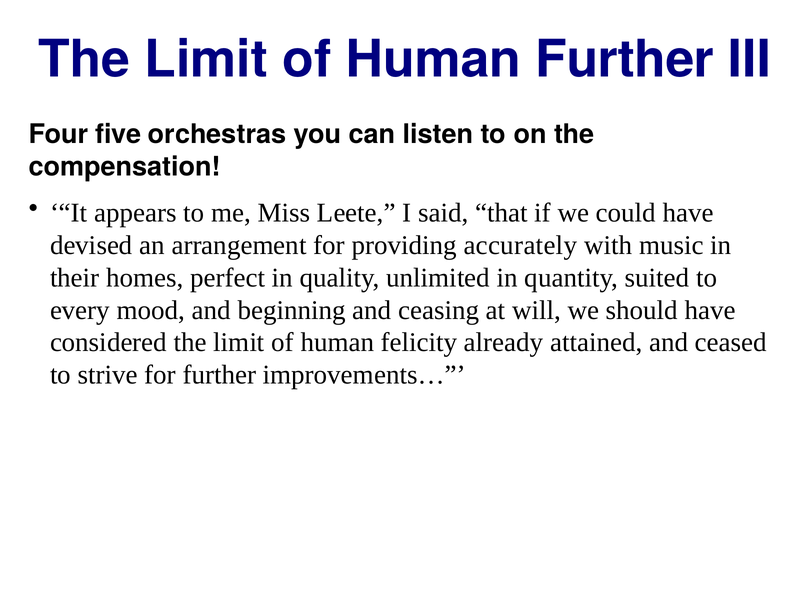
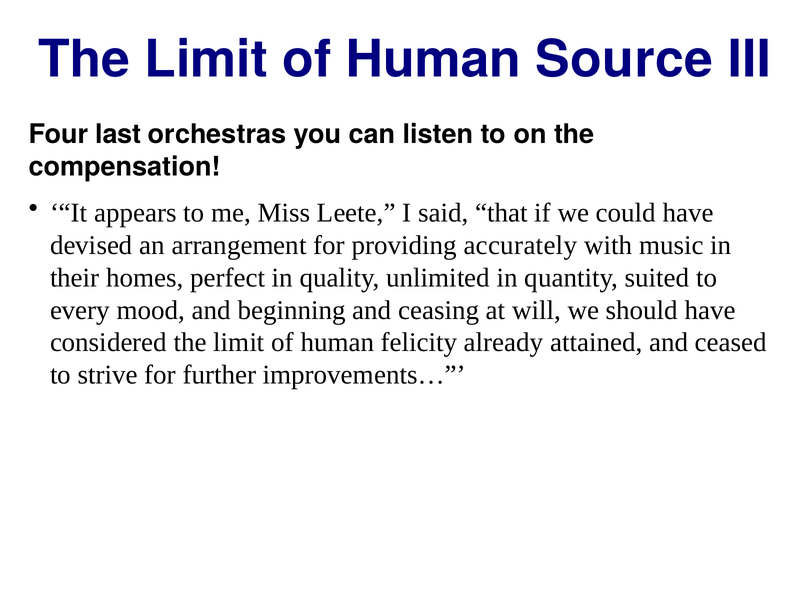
Human Further: Further -> Source (624, 60)
five: five -> last (118, 135)
